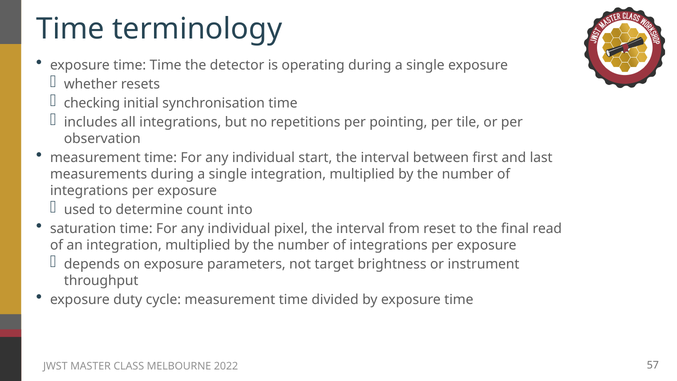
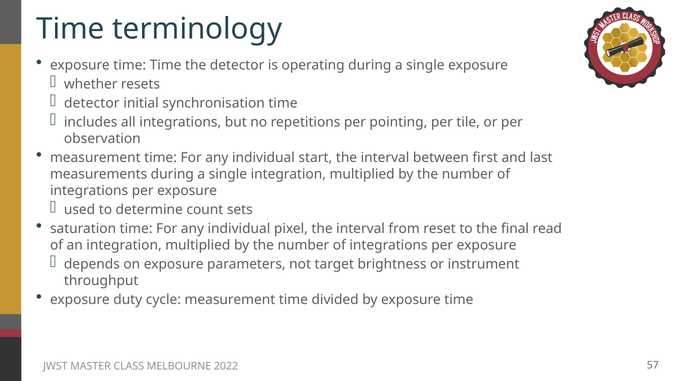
checking: checking -> detector (92, 103)
into: into -> sets (240, 210)
